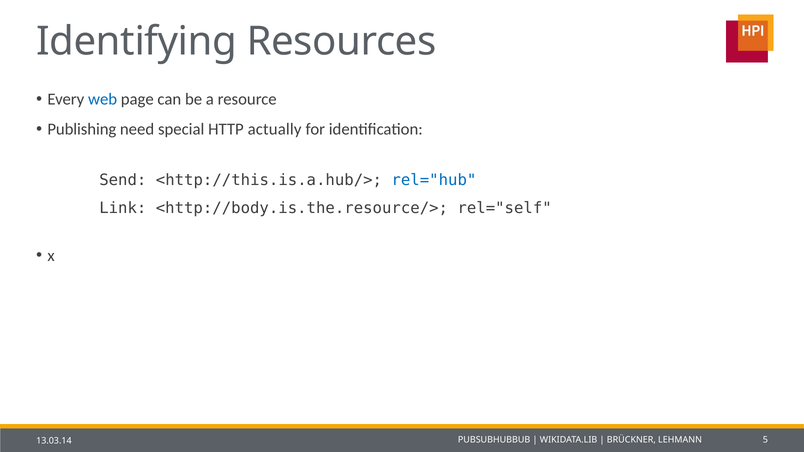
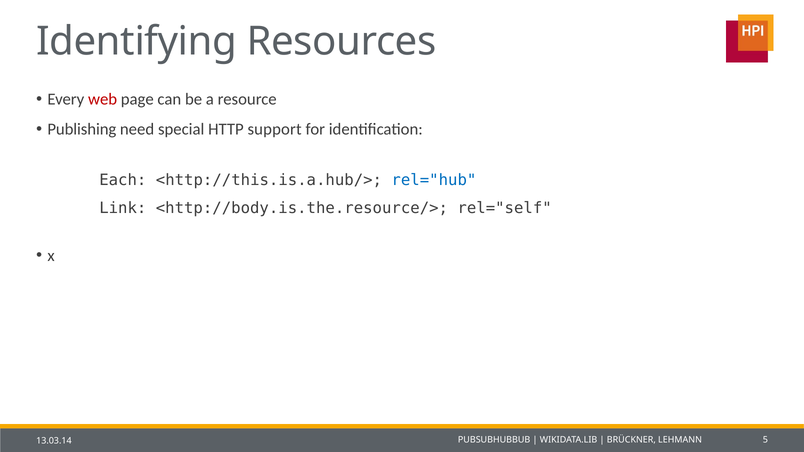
web colour: blue -> red (103, 99)
actually: actually -> support (275, 129)
Send: Send -> Each (123, 180)
